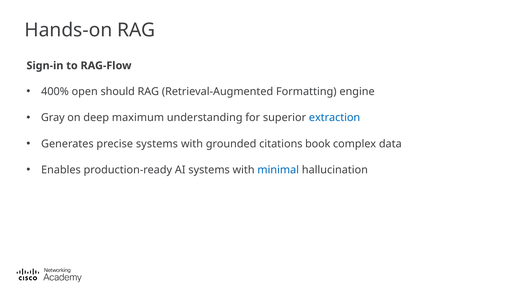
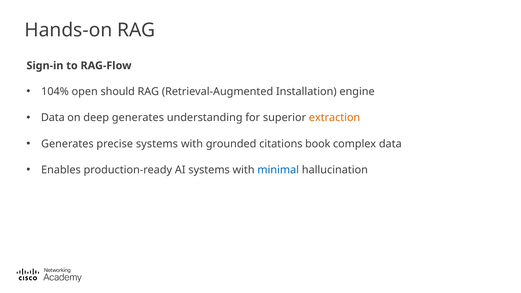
400%: 400% -> 104% (55, 92)
Formatting: Formatting -> Installation (306, 92)
Gray: Gray -> Data (53, 118)
deep maximum: maximum -> generates (138, 118)
extraction colour: blue -> orange (335, 118)
